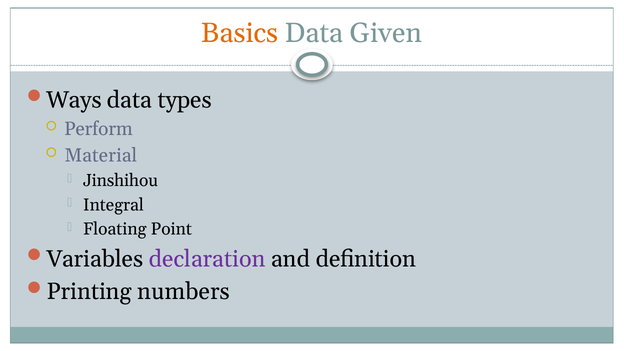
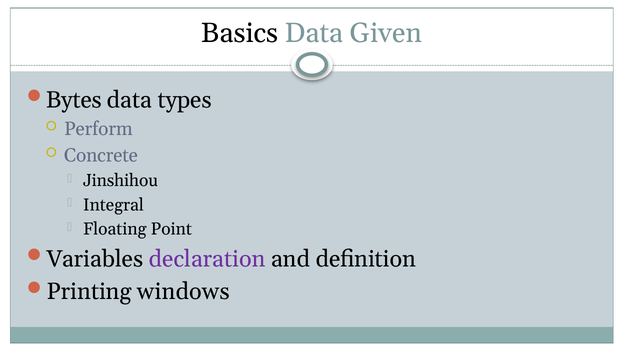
Basics colour: orange -> black (240, 33)
Ways: Ways -> Bytes (74, 100)
Material: Material -> Concrete (101, 155)
numbers: numbers -> windows (184, 292)
